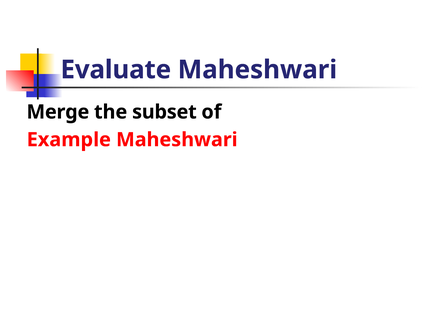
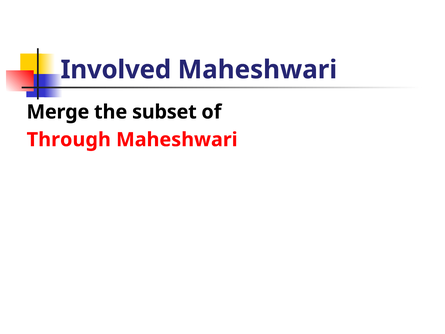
Evaluate: Evaluate -> Involved (116, 70)
Example: Example -> Through (69, 140)
